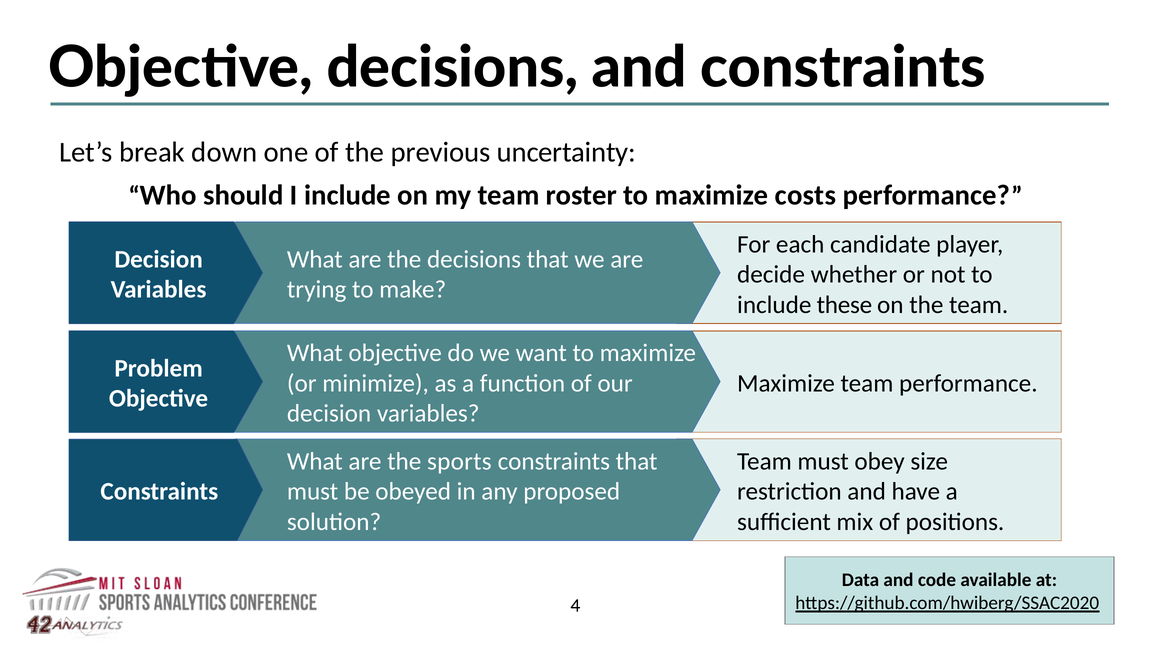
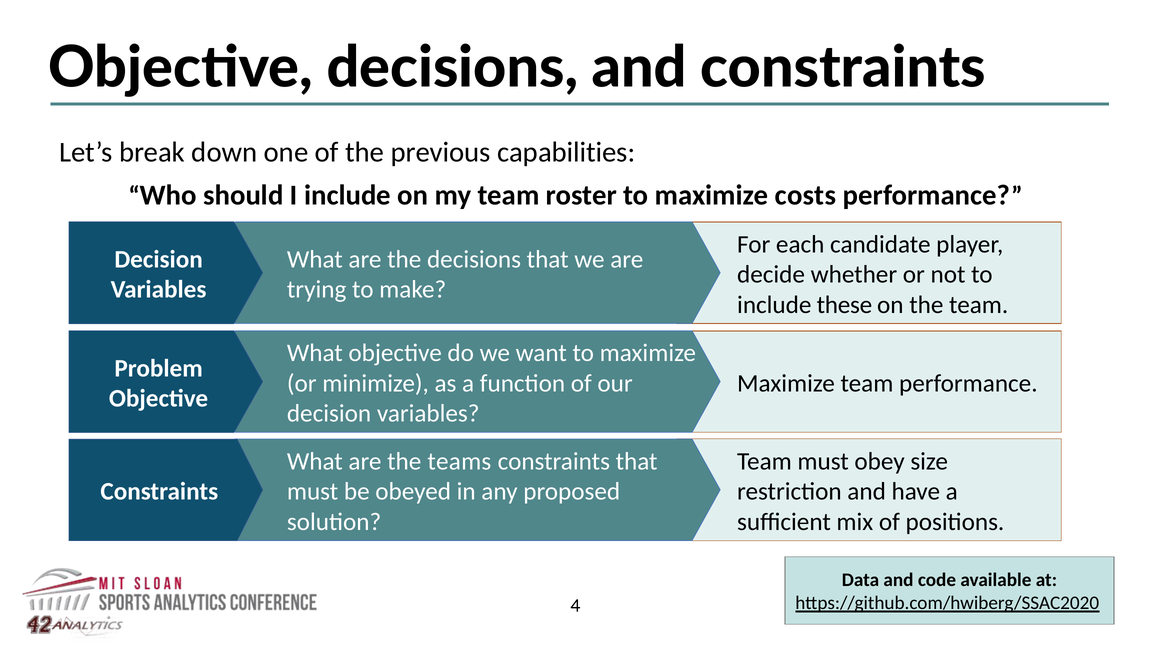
uncertainty: uncertainty -> capabilities (566, 153)
sports: sports -> teams (459, 462)
